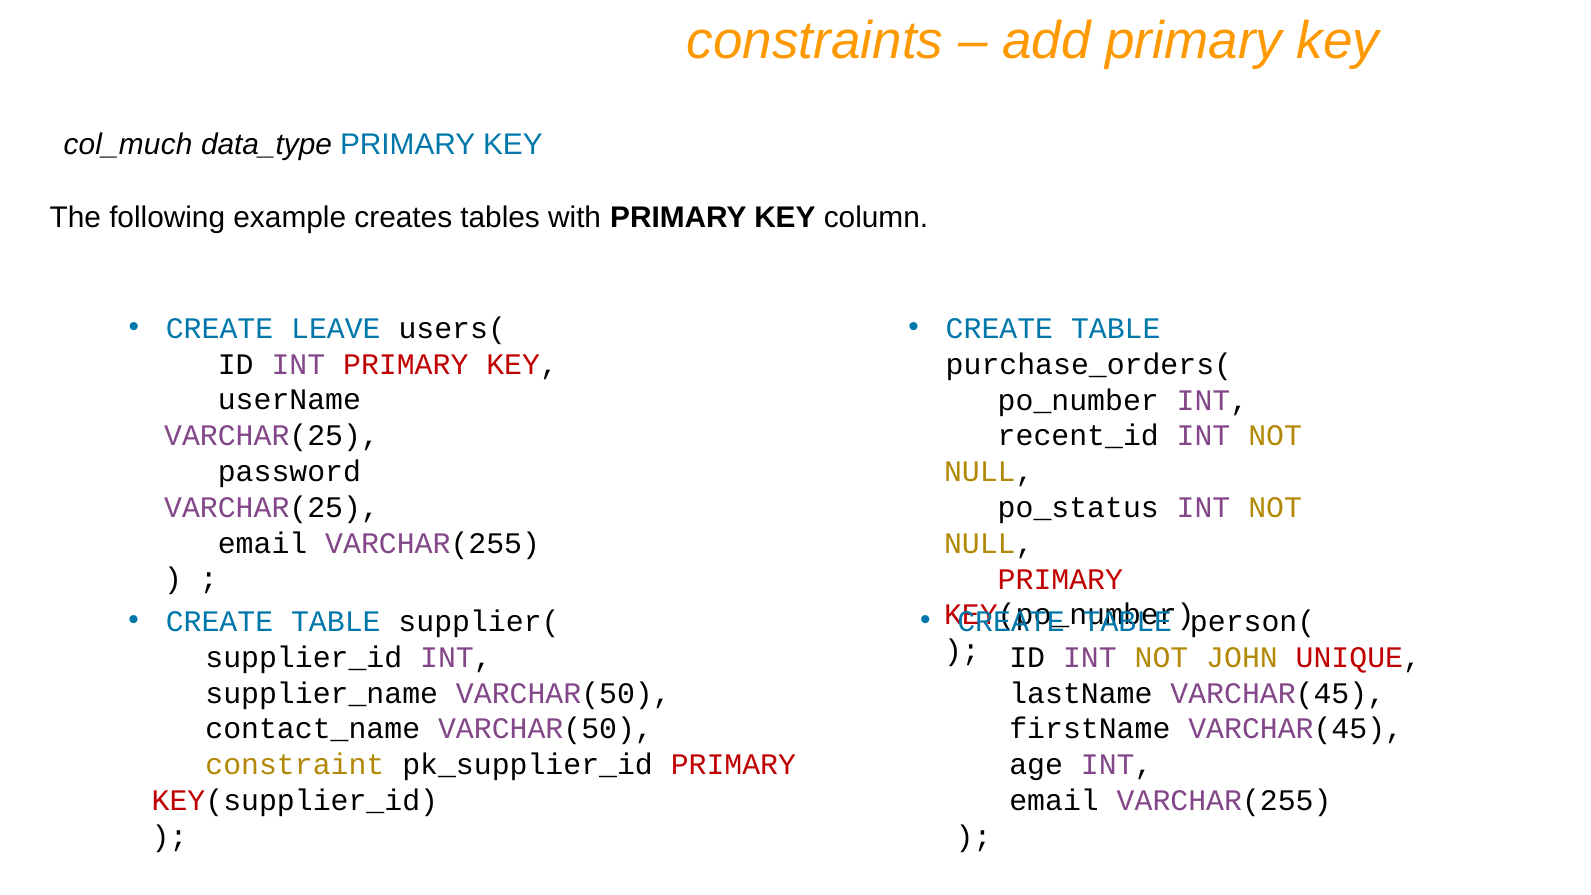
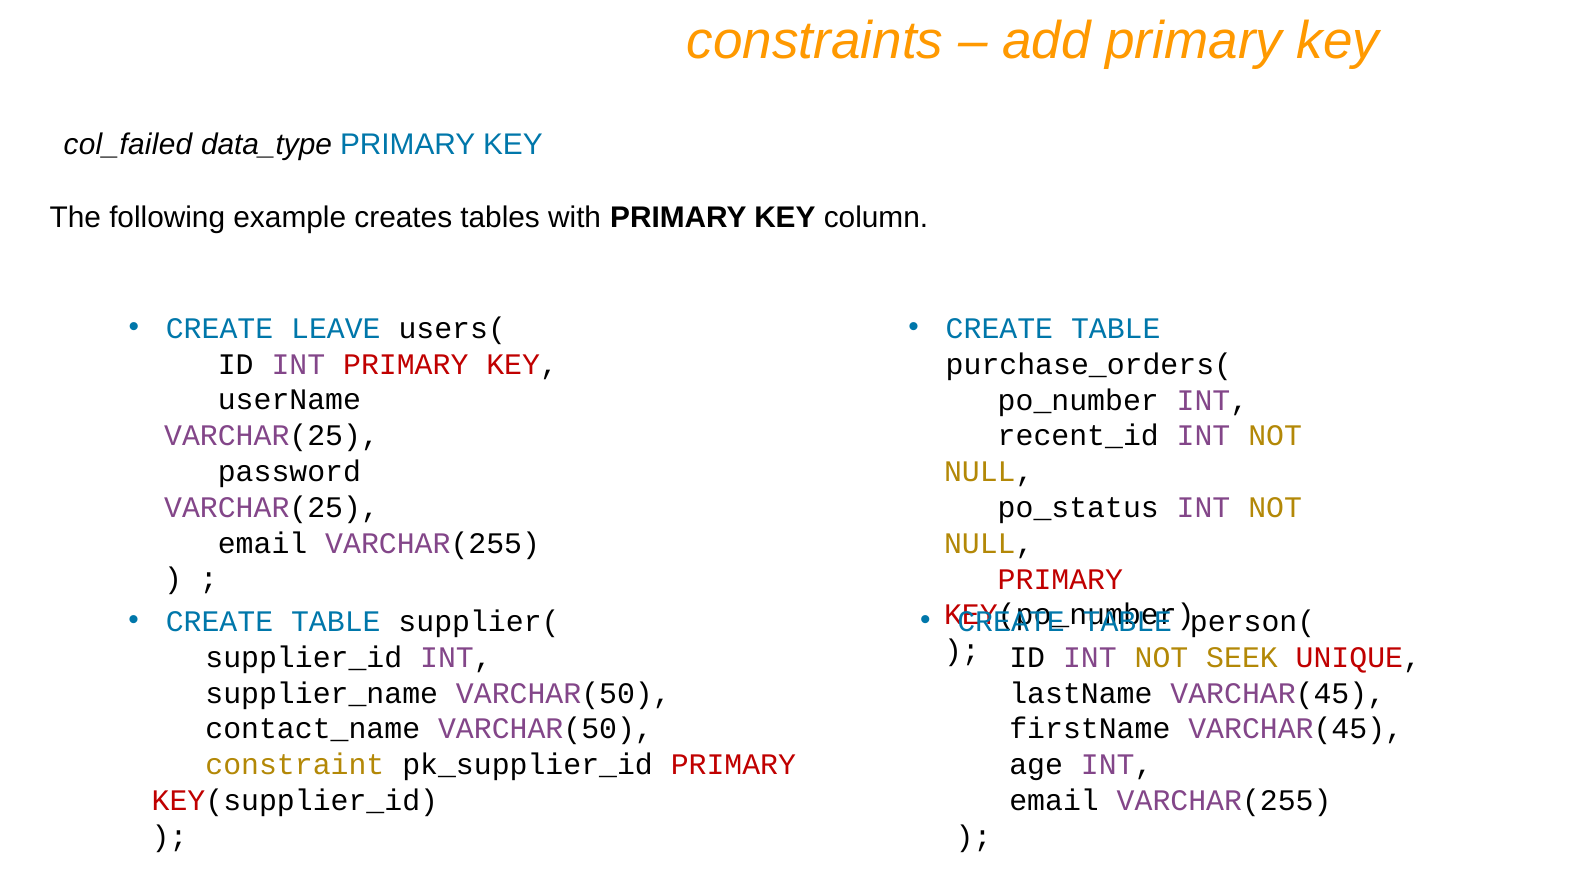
col_much: col_much -> col_failed (128, 144)
JOHN: JOHN -> SEEK (1242, 657)
